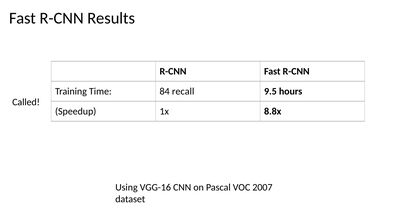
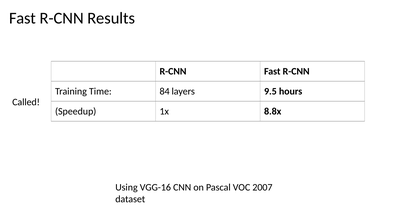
recall: recall -> layers (183, 91)
